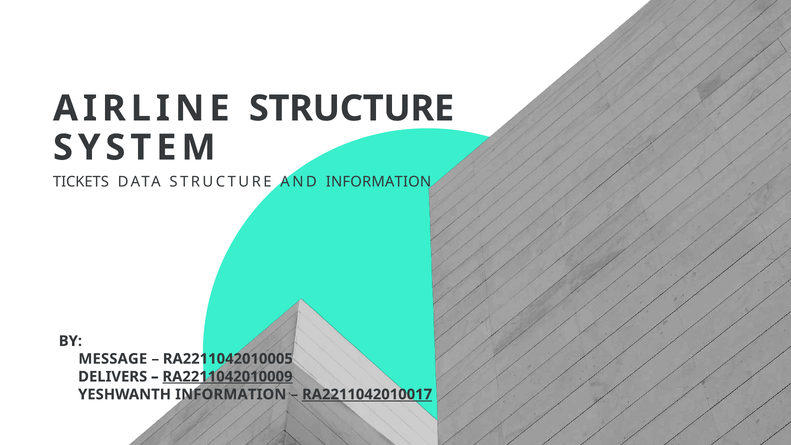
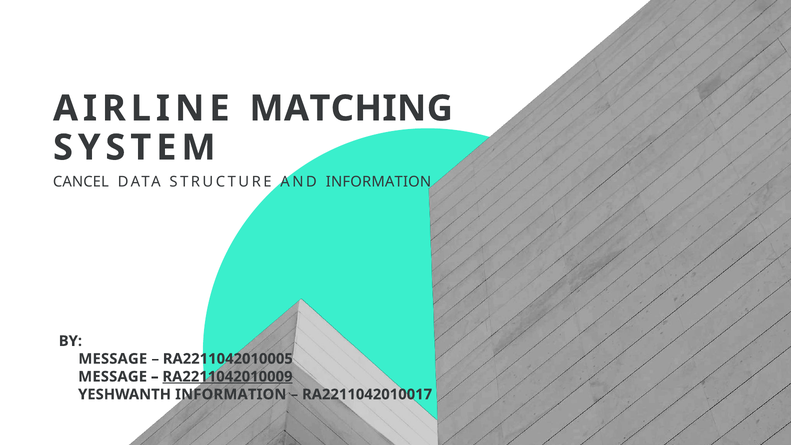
AIRLINE STRUCTURE: STRUCTURE -> MATCHING (351, 108)
TICKETS: TICKETS -> CANCEL (81, 182)
DELIVERS: DELIVERS -> MESSAGE (113, 377)
RA2211042010017 underline: present -> none (367, 394)
